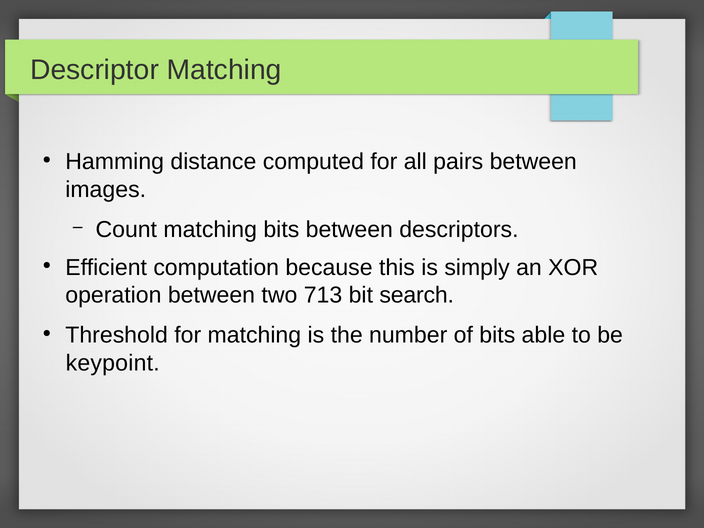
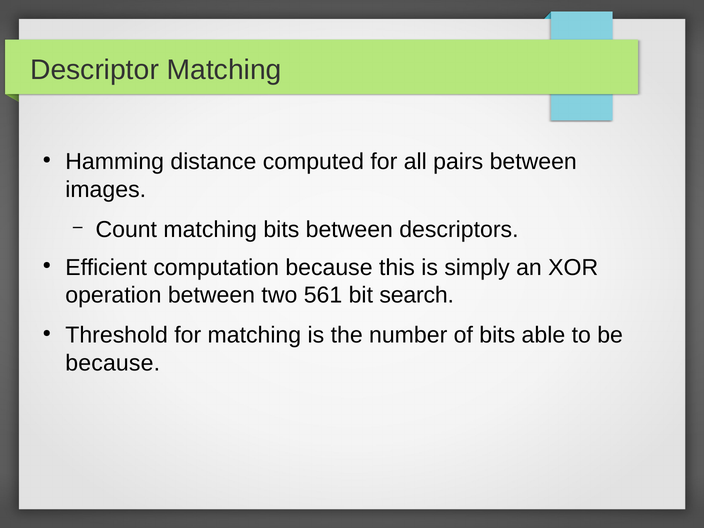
713: 713 -> 561 (323, 295)
keypoint: keypoint -> because (113, 363)
